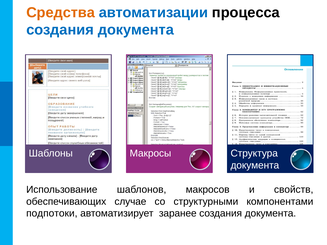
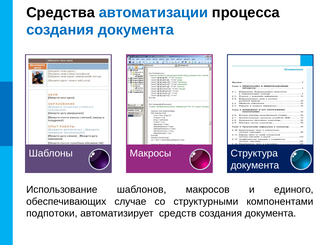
Средства colour: orange -> black (61, 13)
свойств: свойств -> единого (294, 190)
заранее: заранее -> средств (178, 214)
